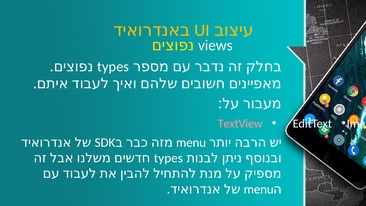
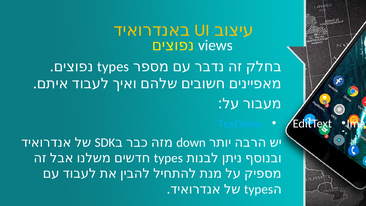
TextView colour: pink -> light blue (240, 124)
menu: menu -> down (191, 142)
menu: menu -> types (259, 189)
